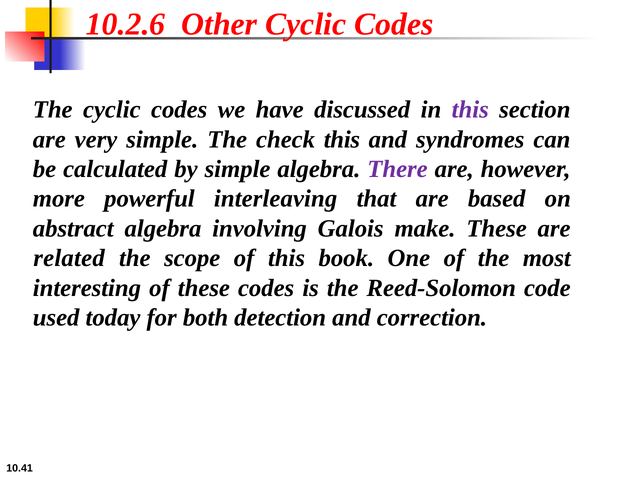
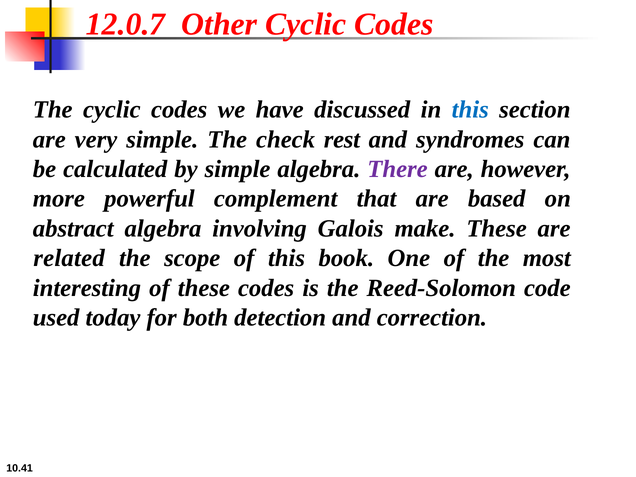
10.2.6: 10.2.6 -> 12.0.7 (126, 24)
this colour: purple -> blue (470, 110)
check this: this -> rest (342, 139)
interleaving: interleaving -> complement (276, 199)
